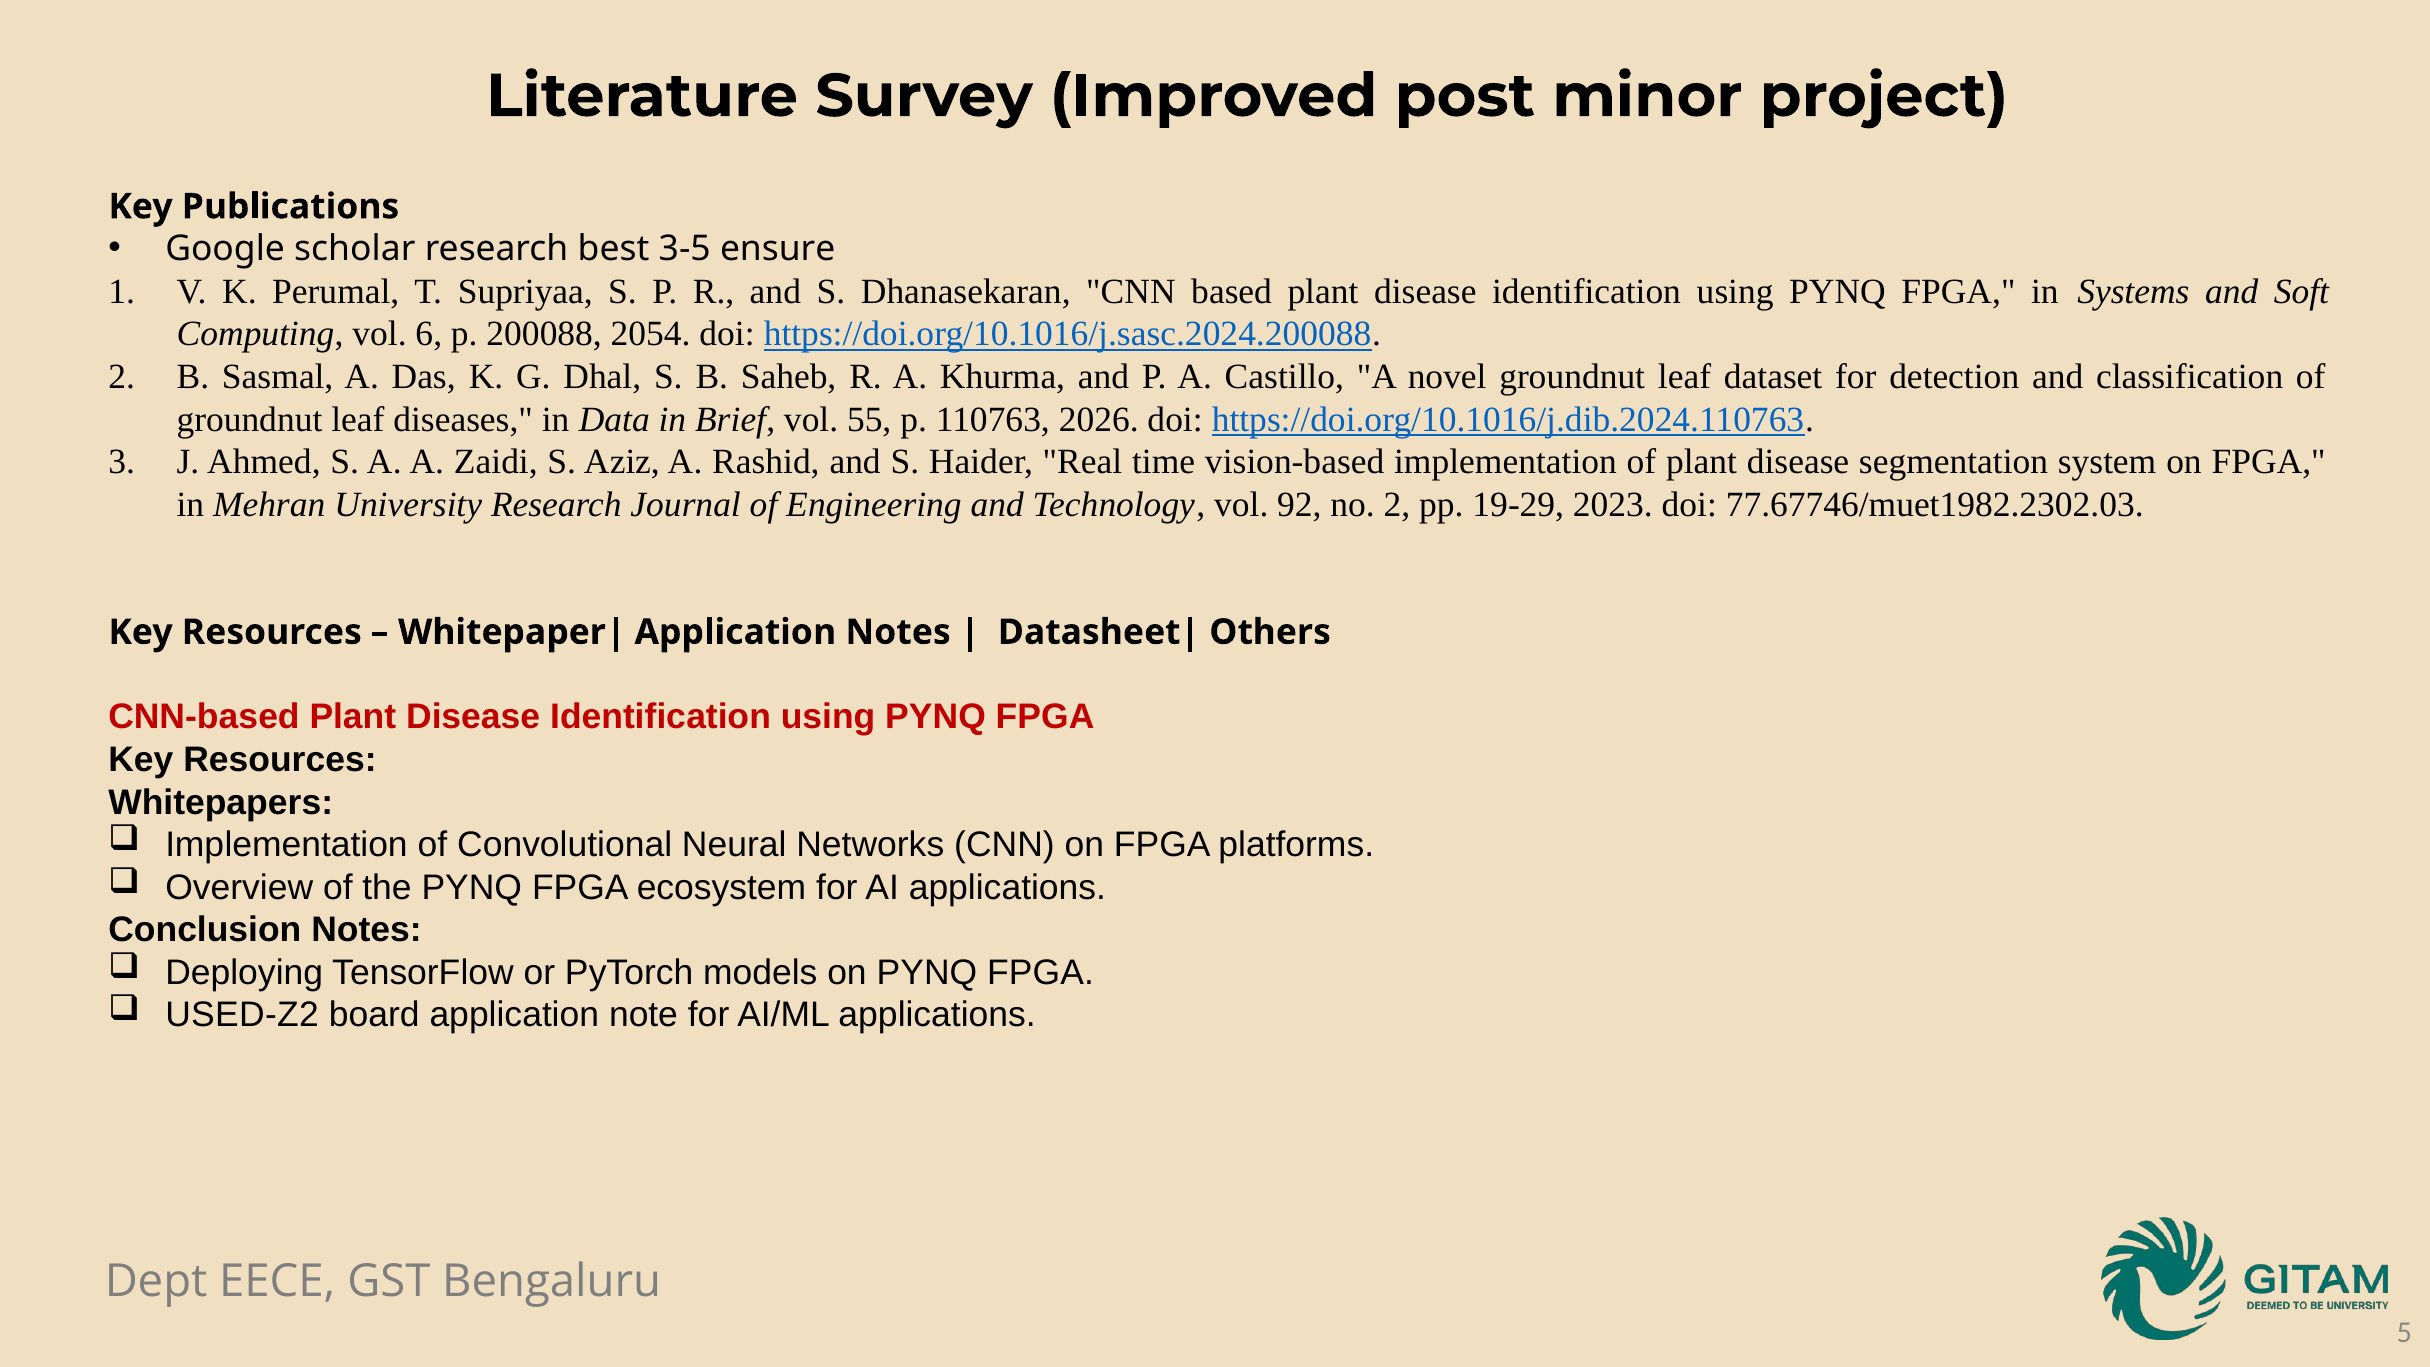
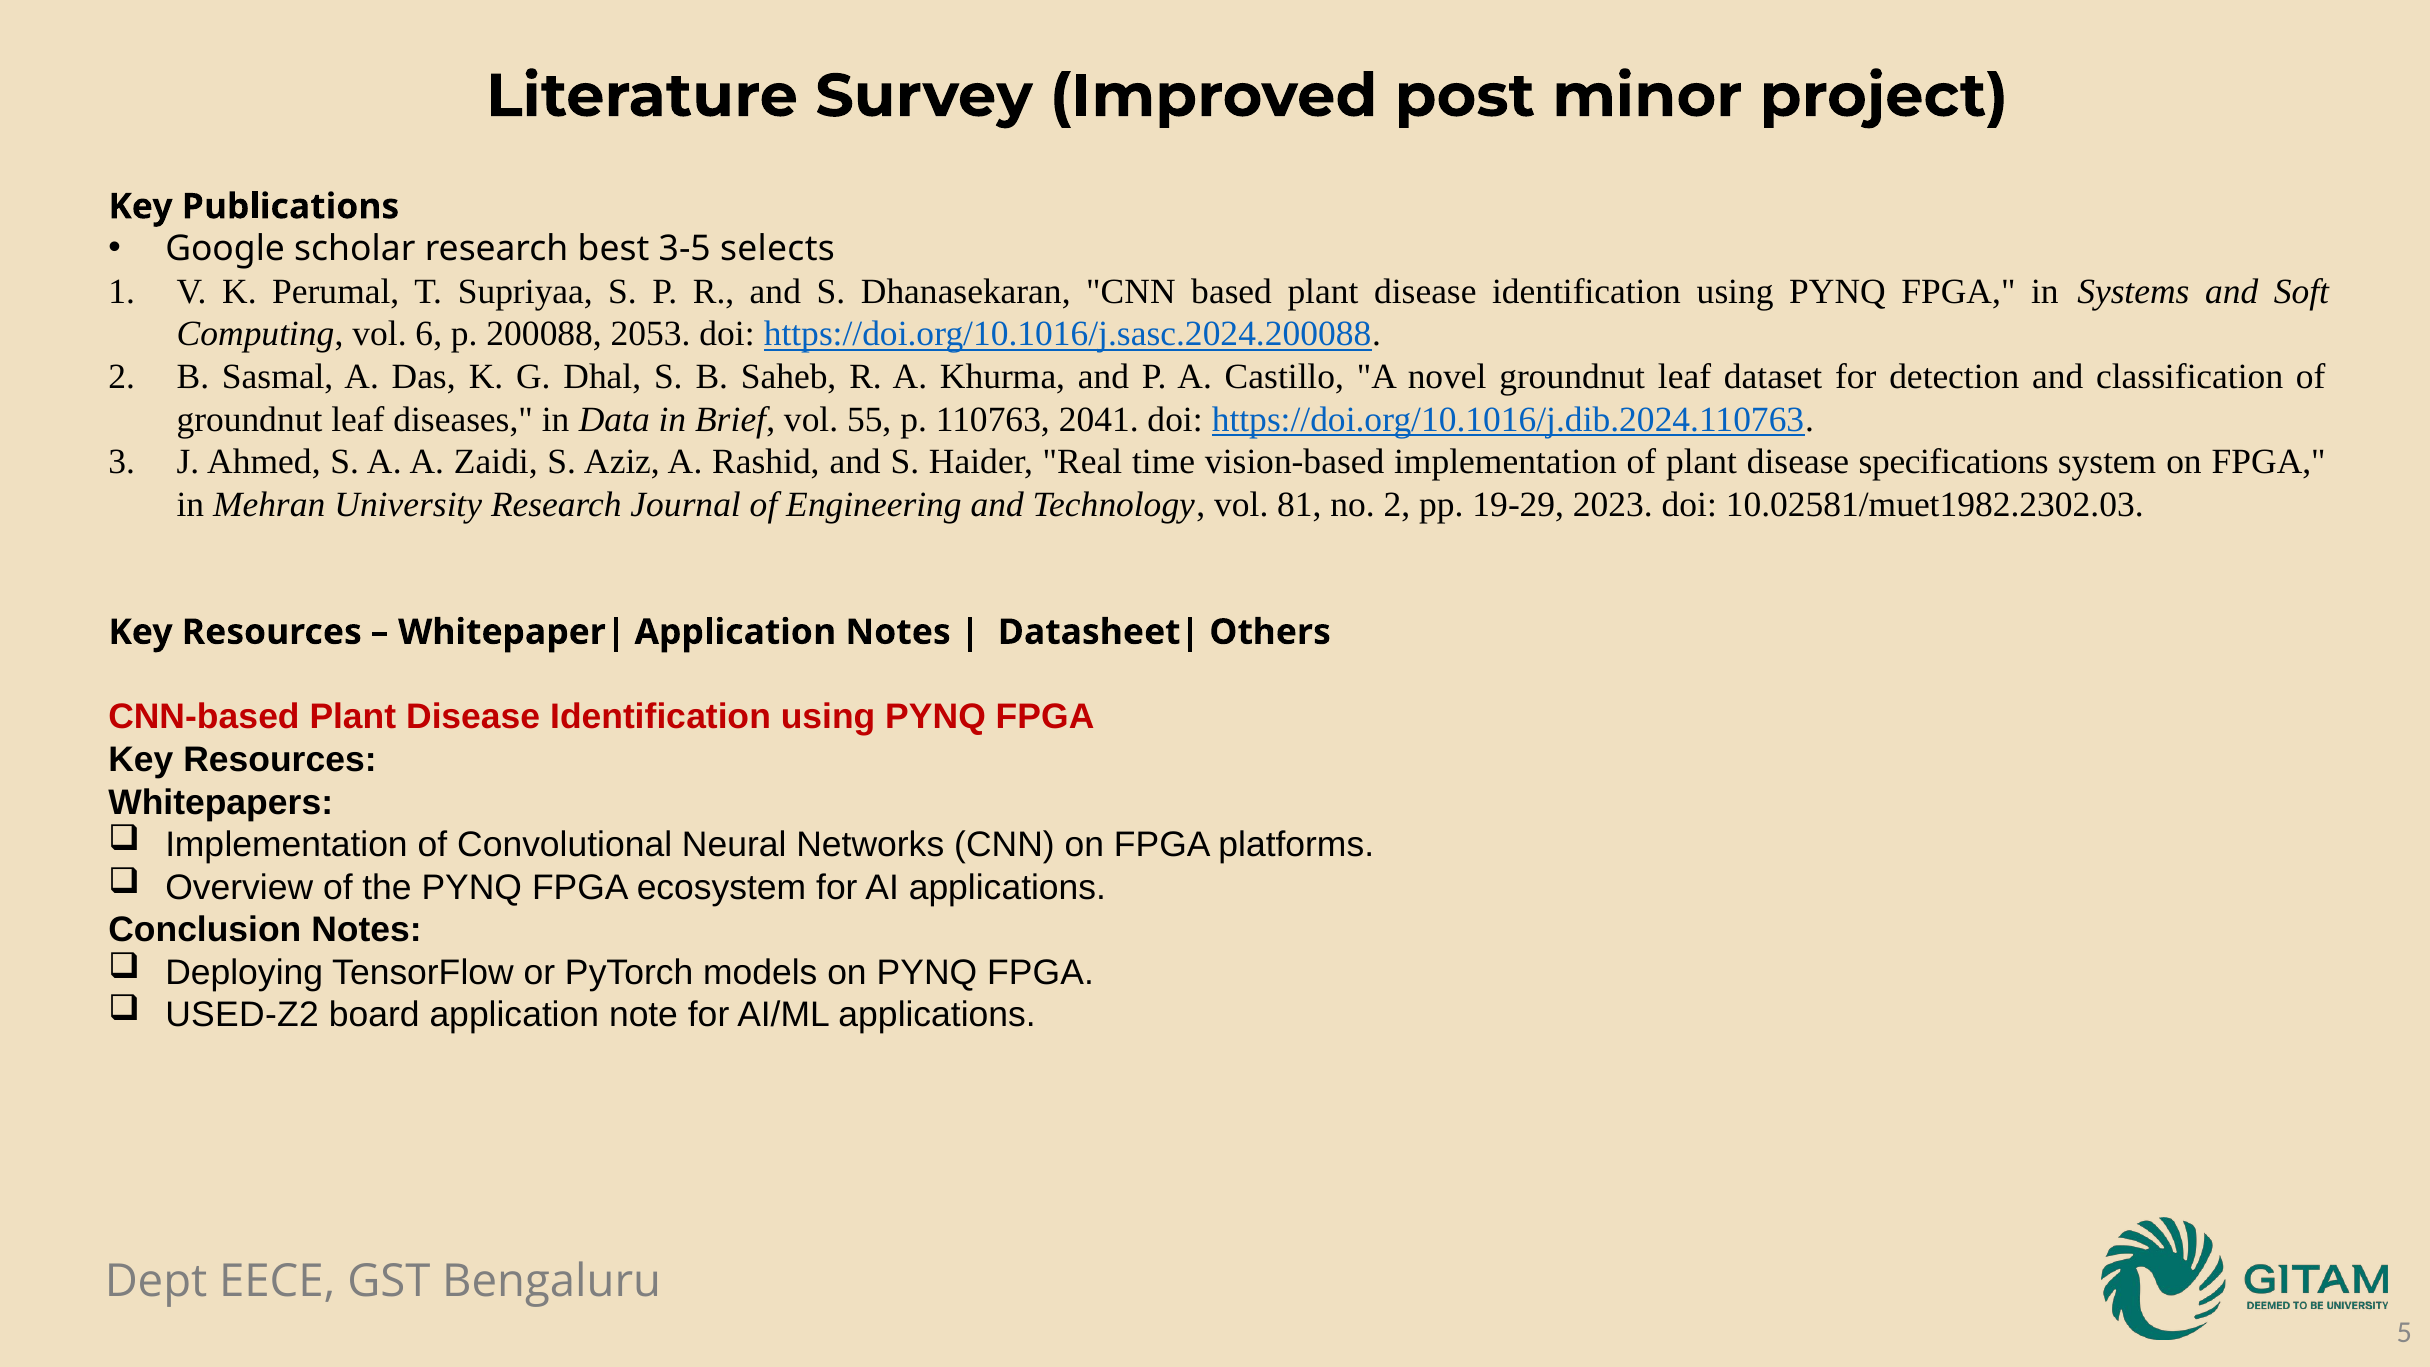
ensure: ensure -> selects (777, 249)
2054: 2054 -> 2053 (651, 334)
2026: 2026 -> 2041 (1099, 419)
segmentation: segmentation -> specifications (1954, 462)
92: 92 -> 81 (1299, 504)
77.67746/muet1982.2302.03: 77.67746/muet1982.2302.03 -> 10.02581/muet1982.2302.03 (1935, 504)
